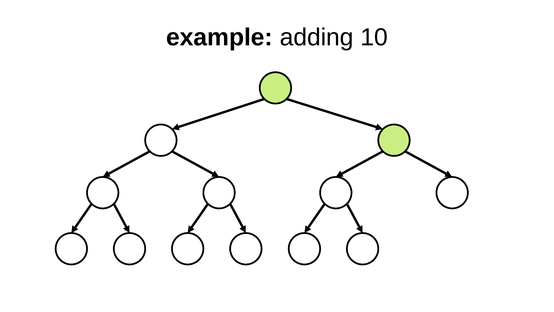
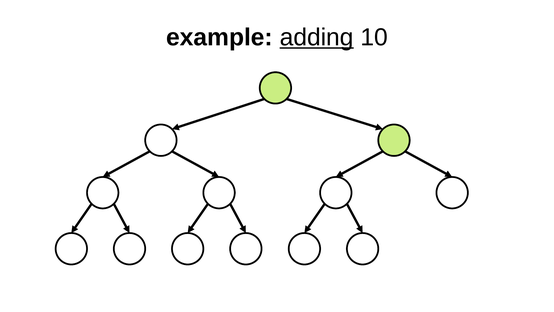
adding underline: none -> present (317, 37)
